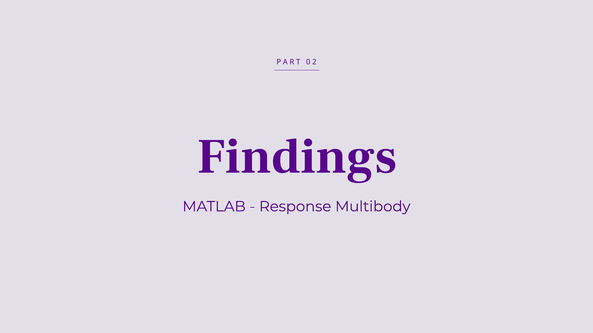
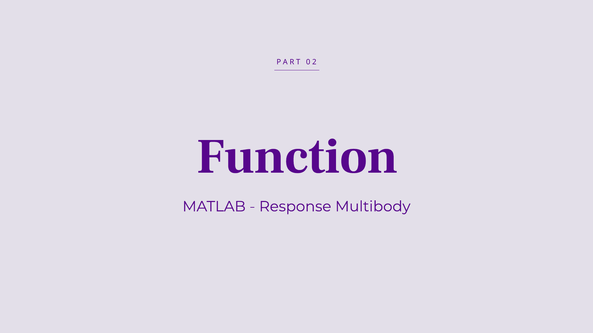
Findings: Findings -> Function (297, 157)
